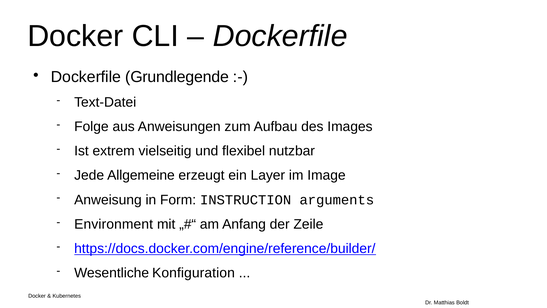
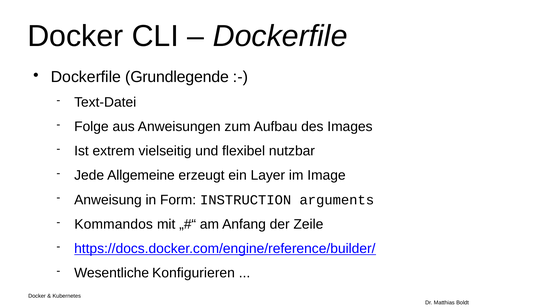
Environment: Environment -> Kommandos (114, 224)
Konfiguration: Konfiguration -> Konfigurieren (194, 273)
